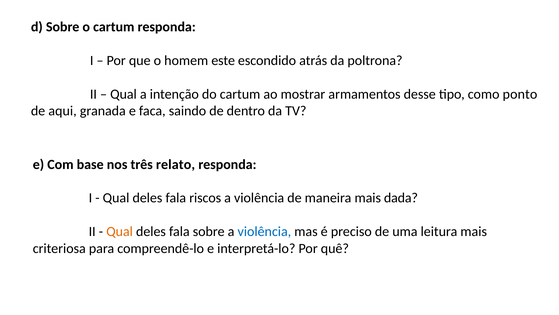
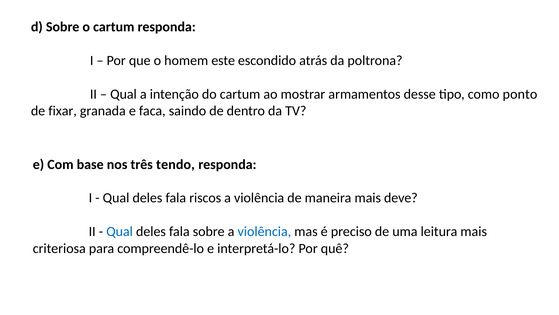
aqui: aqui -> fixar (63, 111)
relato: relato -> tendo (175, 164)
dada: dada -> deve (401, 198)
Qual colour: orange -> blue (120, 231)
